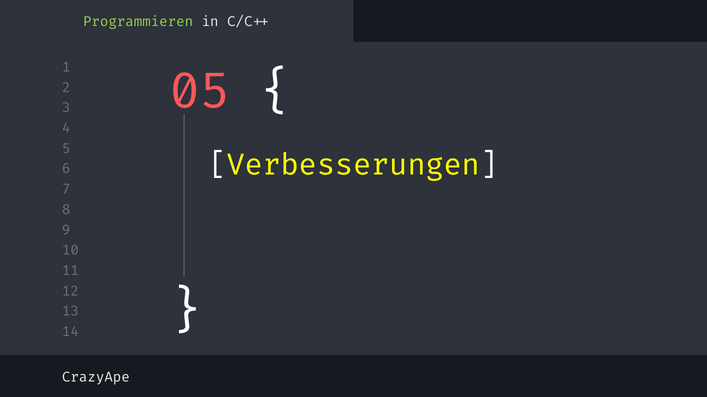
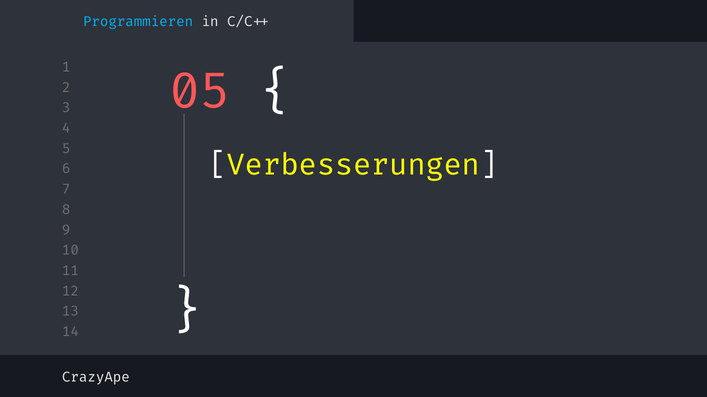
Programmieren colour: light green -> light blue (138, 22)
